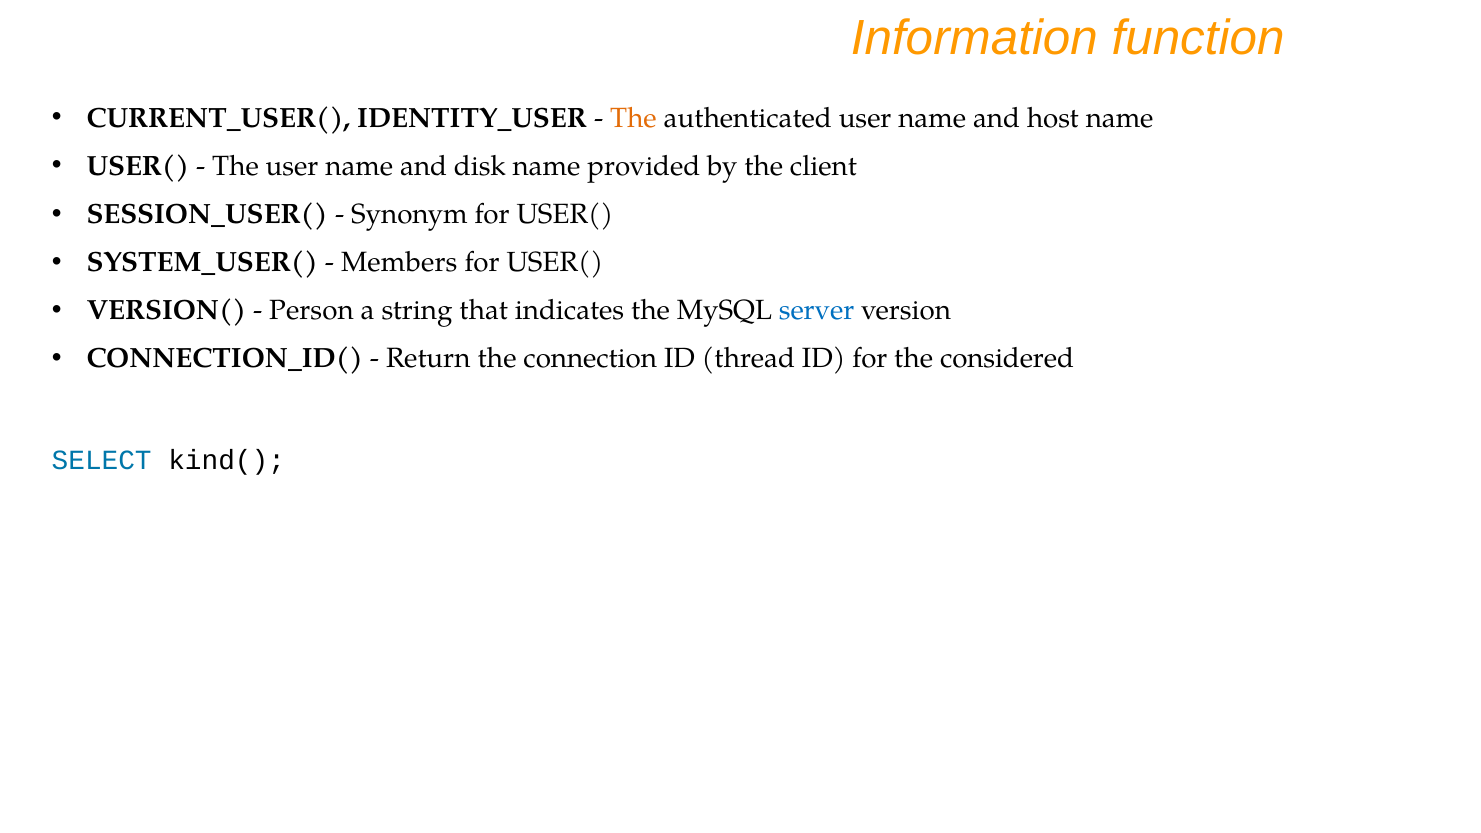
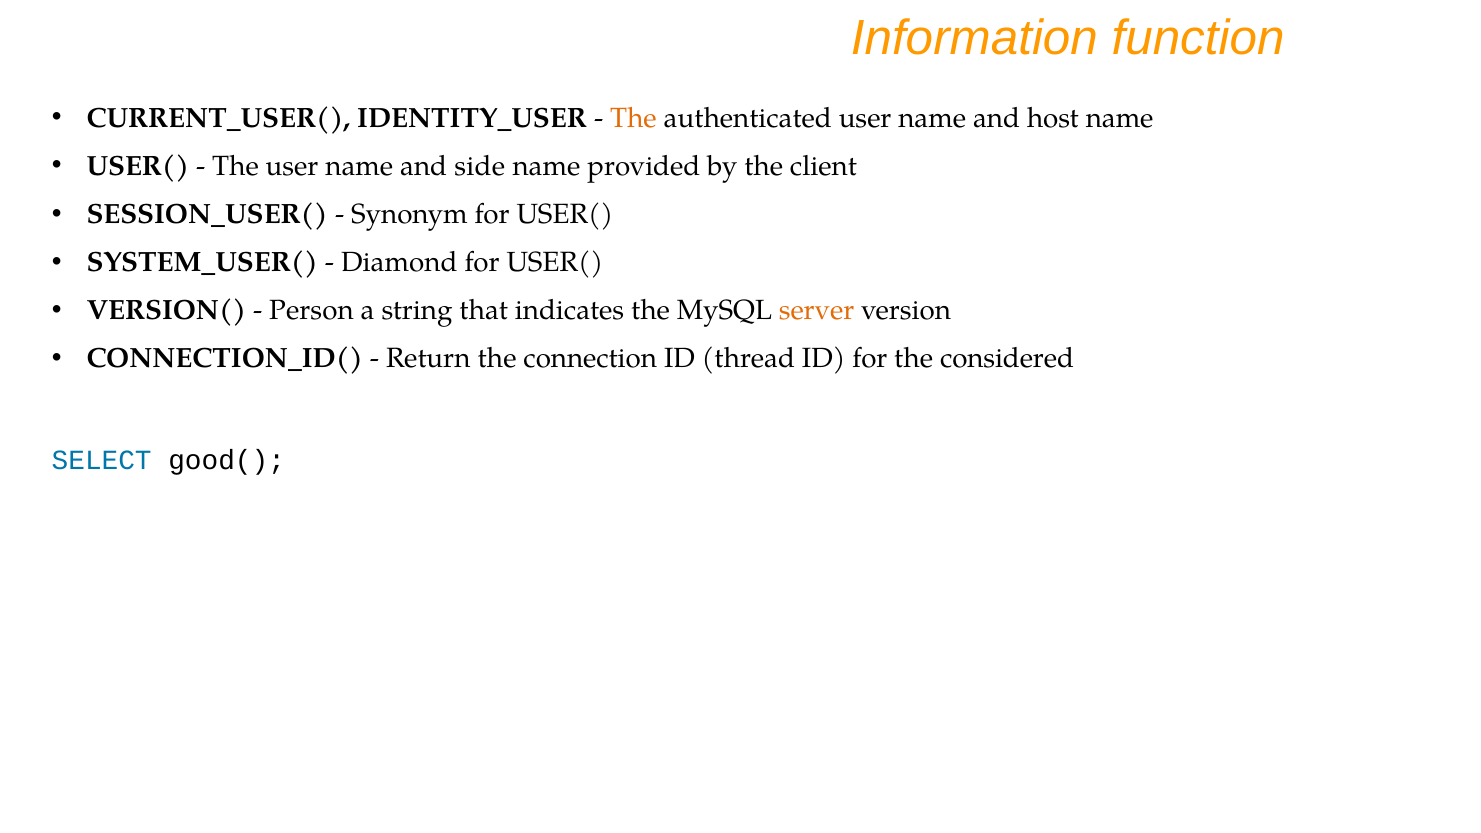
disk: disk -> side (480, 166)
Members: Members -> Diamond (399, 262)
server colour: blue -> orange (817, 311)
kind(: kind( -> good( (227, 460)
